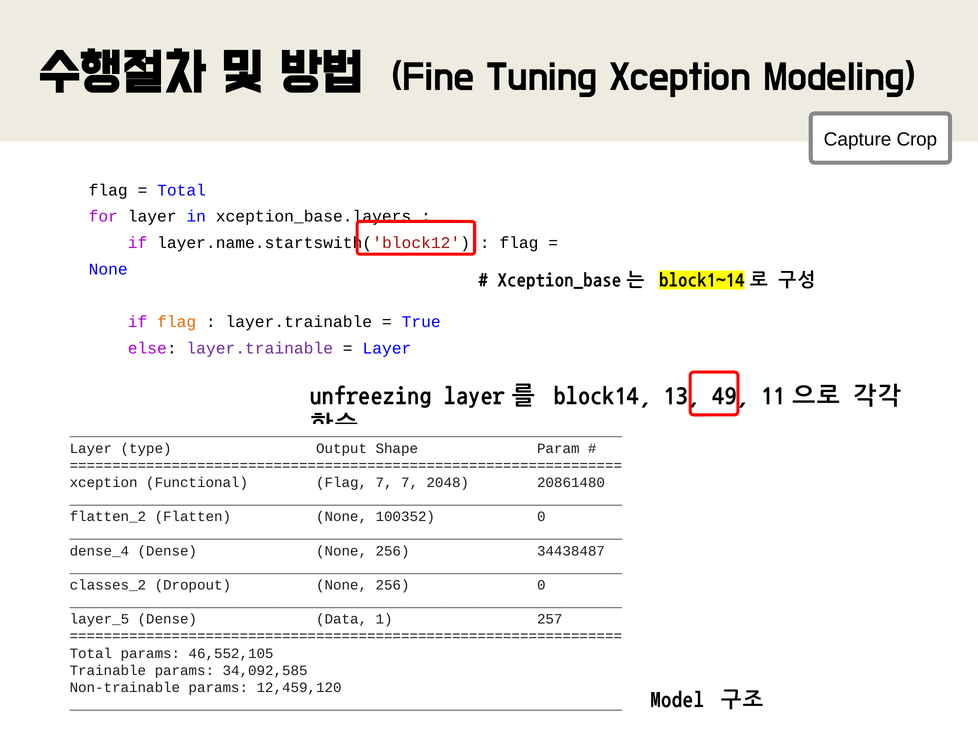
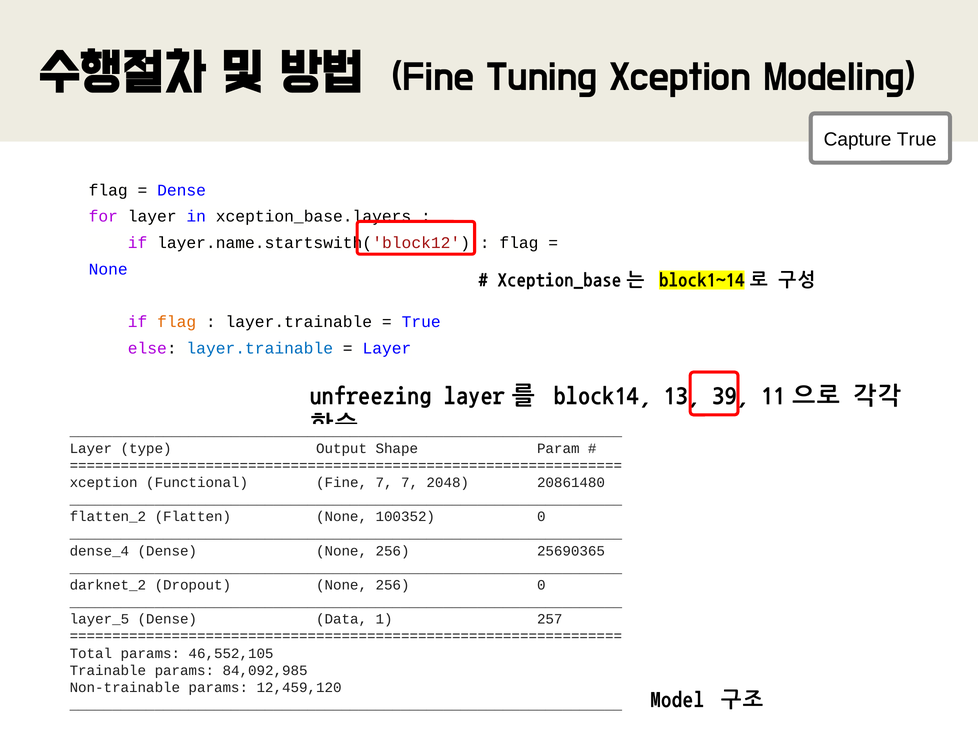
Capture Crop: Crop -> True (917, 139)
Total: Total -> Dense (182, 190)
layer.trainable colour: purple -> blue (260, 349)
49: 49 -> 39 (731, 395)
Functional Flag: Flag -> Fine (342, 483)
34438487: 34438487 -> 25690365 (571, 551)
classes_2: classes_2 -> darknet_2 (108, 585)
34,092,585: 34,092,585 -> 84,092,985 (265, 671)
